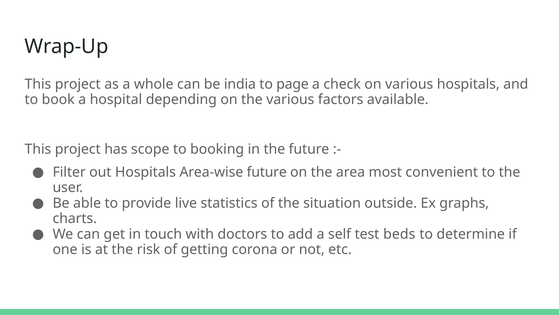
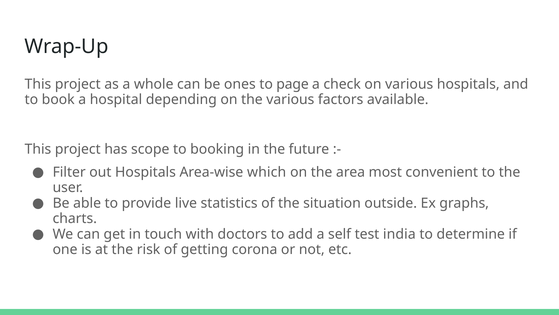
india: india -> ones (240, 84)
Area-wise future: future -> which (267, 172)
beds: beds -> india (399, 234)
